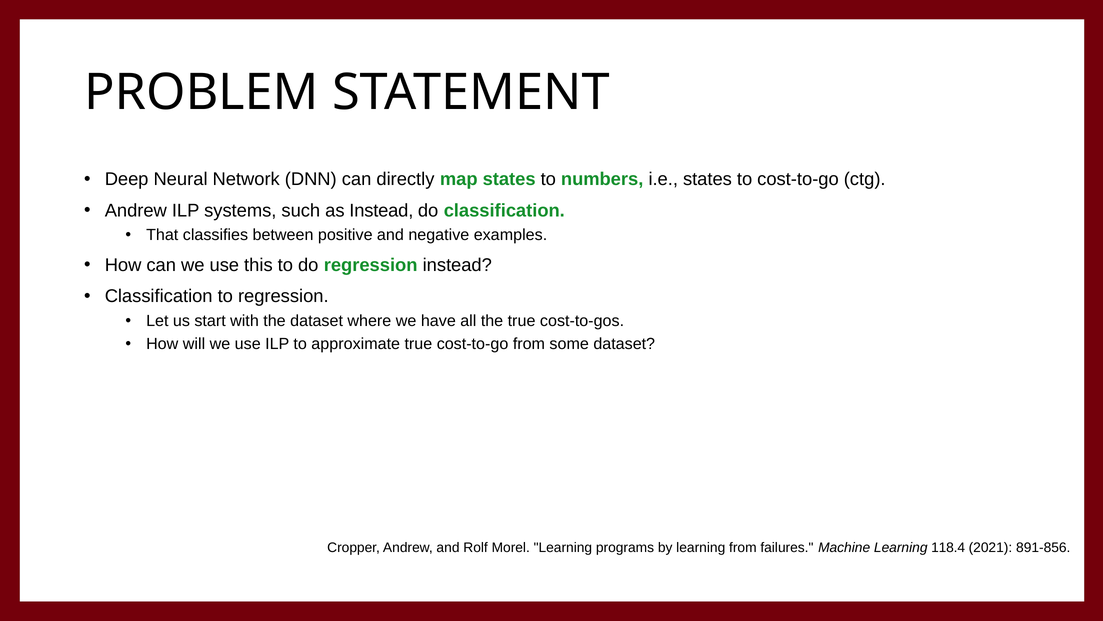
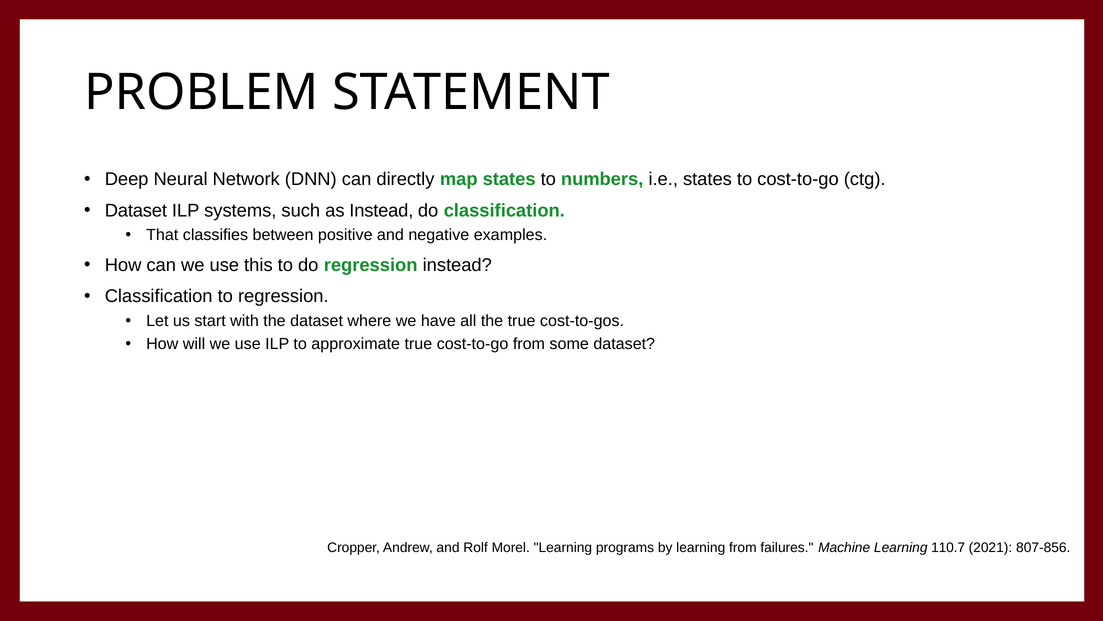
Andrew: Andrew -> Dataset (136, 210)
118.4: 118.4 -> 110.7 (948, 547)
891-856: 891-856 -> 807-856 (1043, 547)
